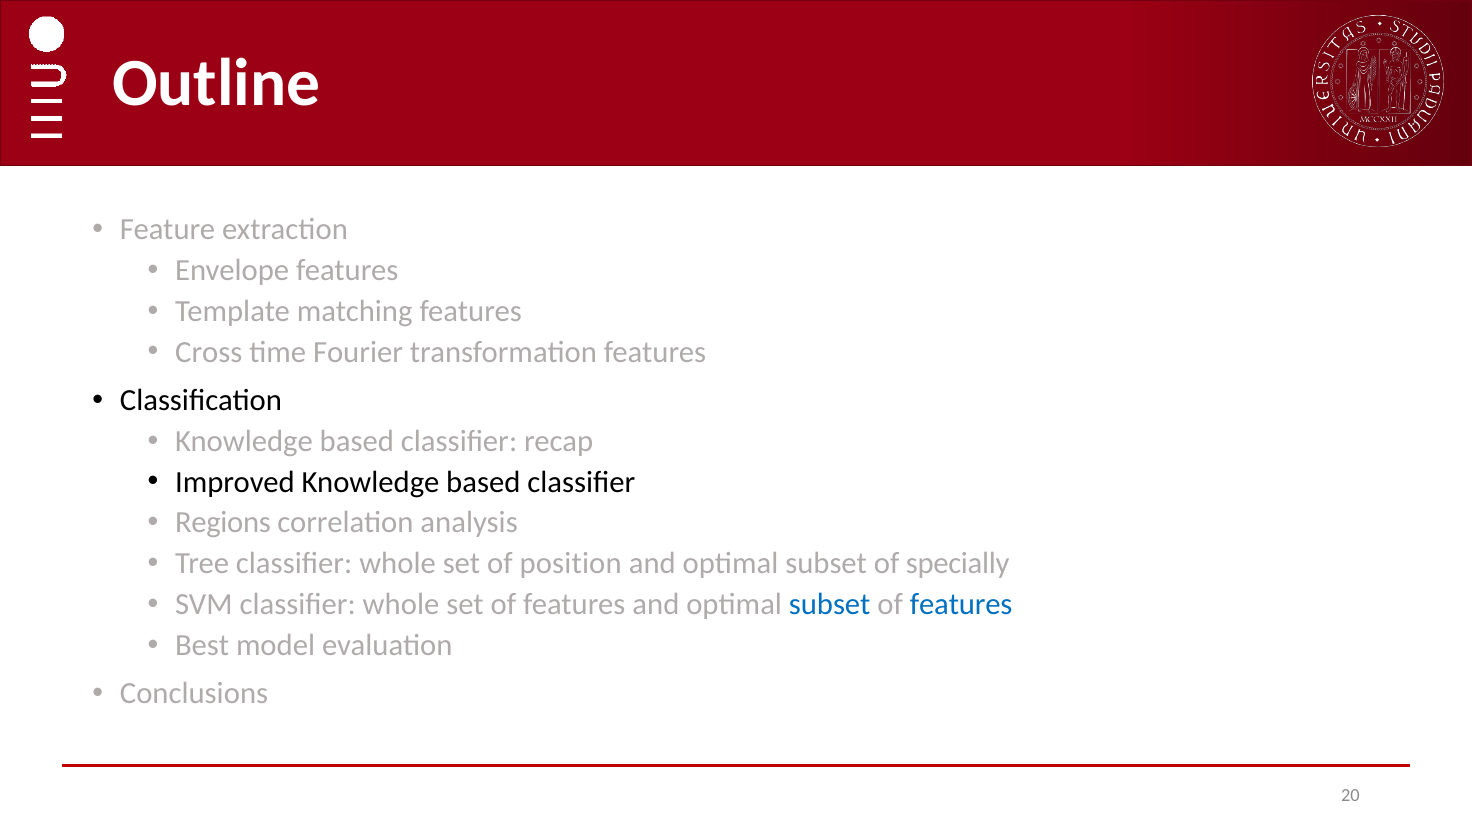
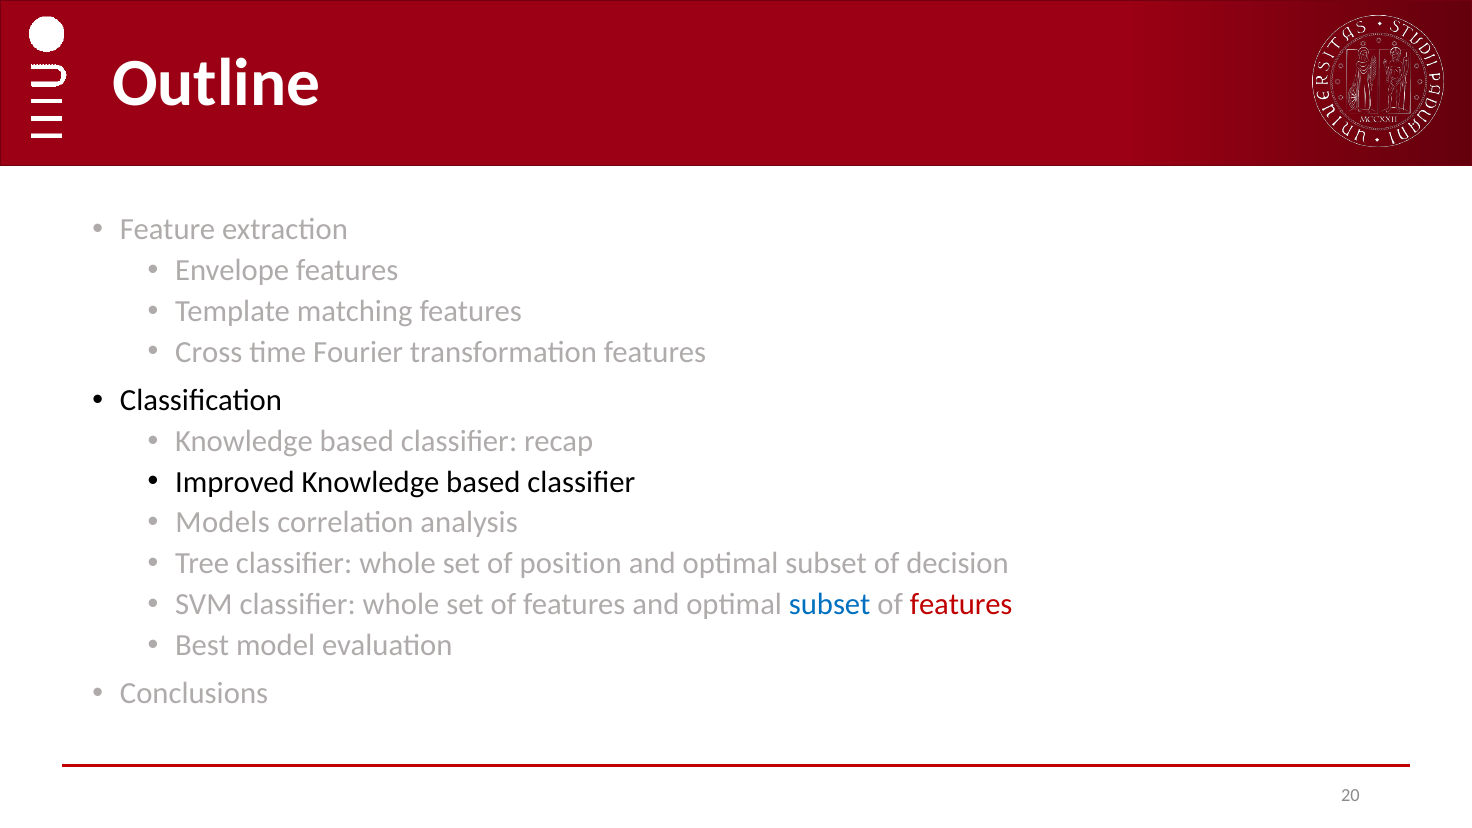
Regions: Regions -> Models (223, 523)
specially: specially -> decision (958, 564)
features colour: blue -> red (961, 604)
